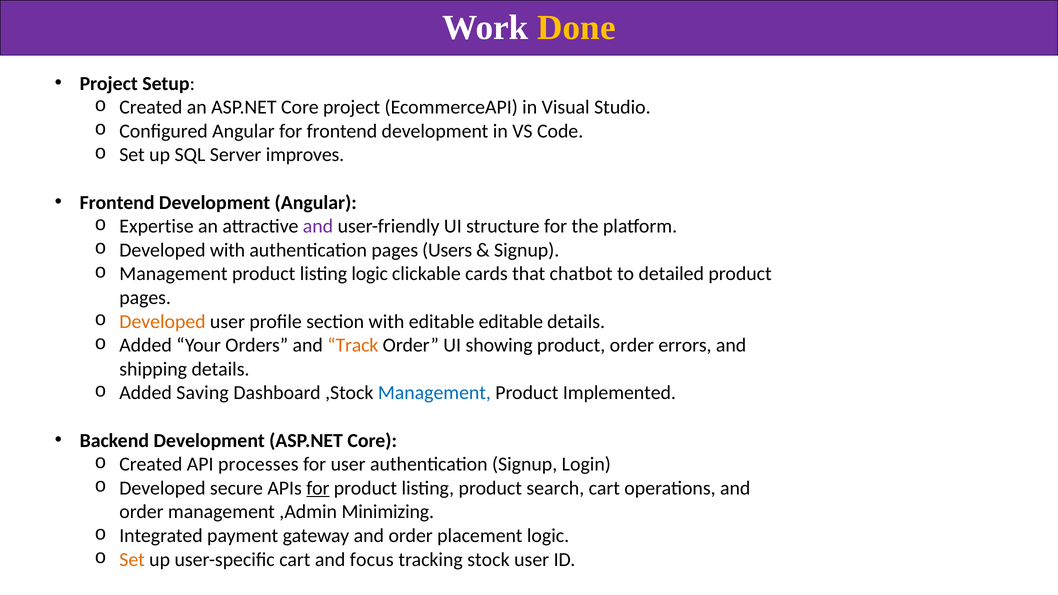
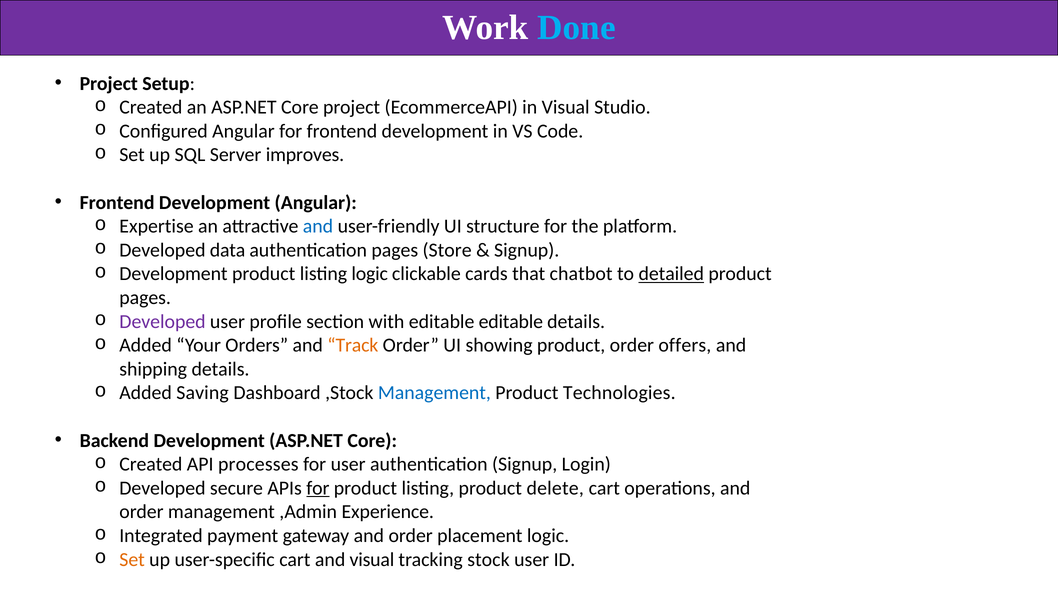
Done colour: yellow -> light blue (577, 28)
and colour: purple -> blue (318, 226)
Developed with: with -> data (228, 250)
Users: Users -> Store (447, 250)
Management: Management -> Development (173, 274)
detailed underline: none -> present (671, 274)
Developed colour: orange -> purple (162, 322)
errors: errors -> offers (685, 345)
Implemented: Implemented -> Technologies (619, 393)
search: search -> delete (555, 488)
Minimizing: Minimizing -> Experience (388, 512)
and focus: focus -> visual (372, 560)
